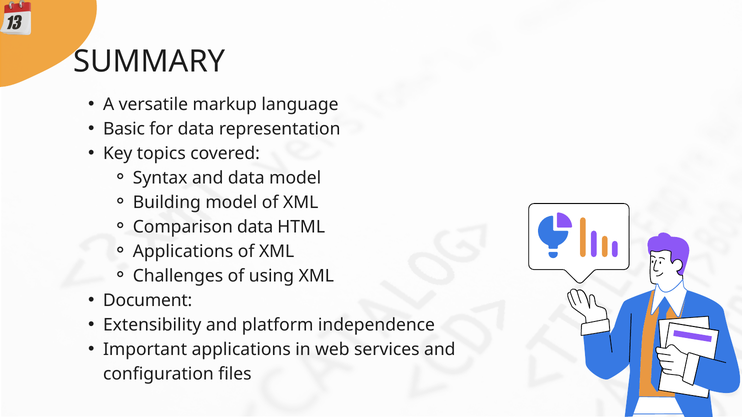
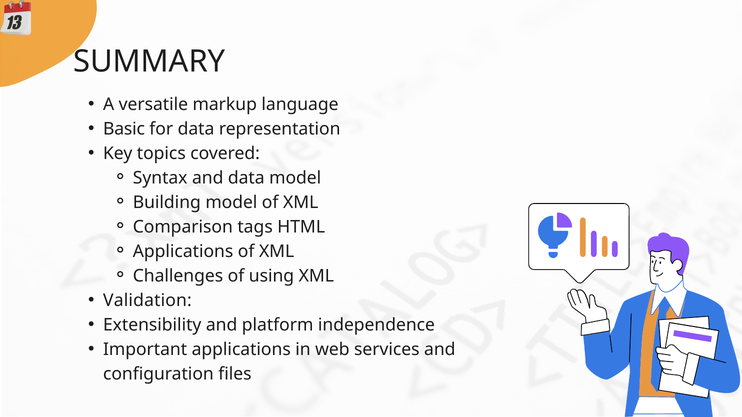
Comparison data: data -> tags (255, 227)
Document: Document -> Validation (147, 301)
